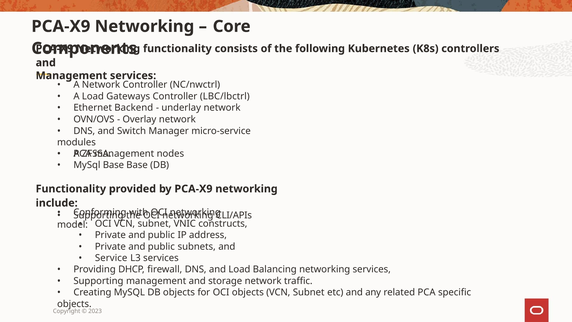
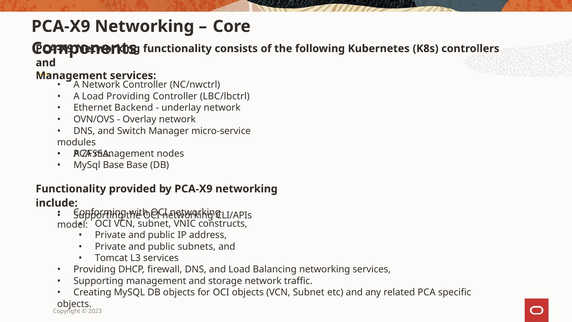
Load Gateways: Gateways -> Providing (128, 96)
Service: Service -> Tomcat (111, 258)
